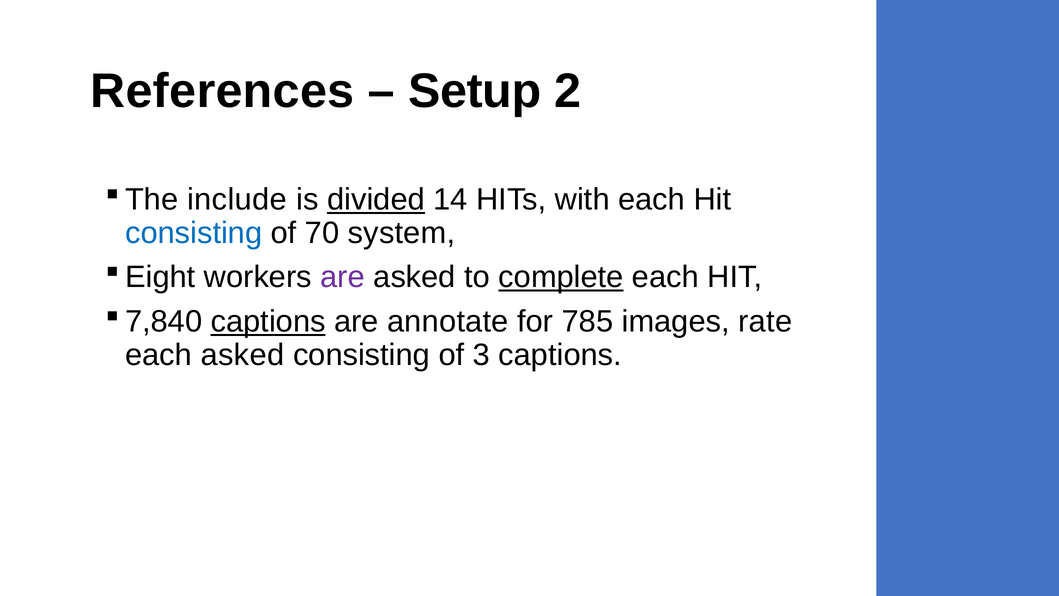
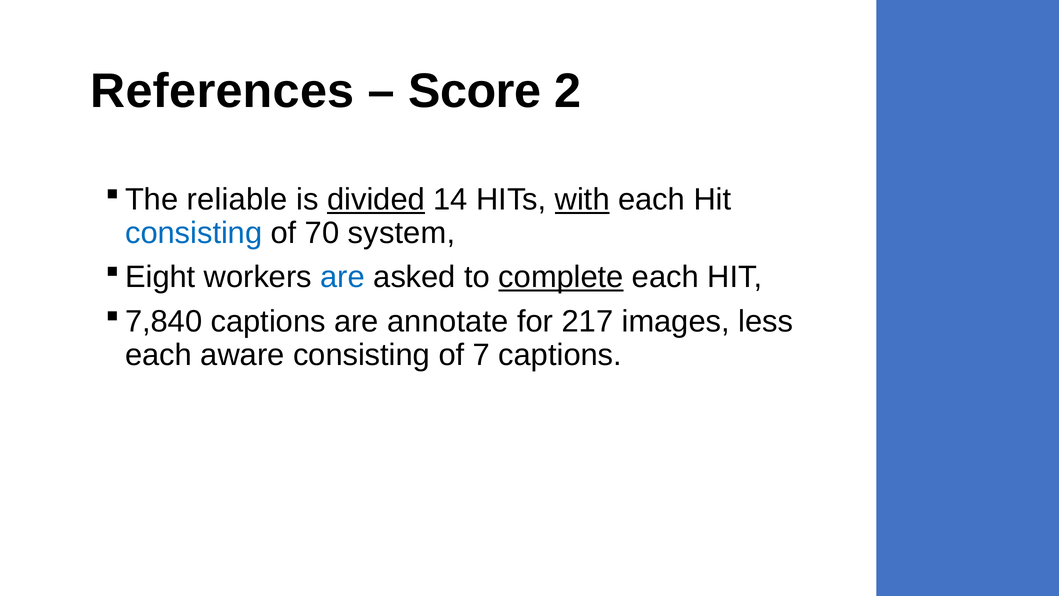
Setup: Setup -> Score (475, 91)
include: include -> reliable (237, 199)
with underline: none -> present (582, 199)
are colour: purple -> blue (343, 277)
captions underline: present -> none (268, 321)
785: 785 -> 217 (588, 321)
rate: rate -> less (766, 321)
each asked: asked -> aware (243, 355)
3: 3 -> 7 (481, 355)
